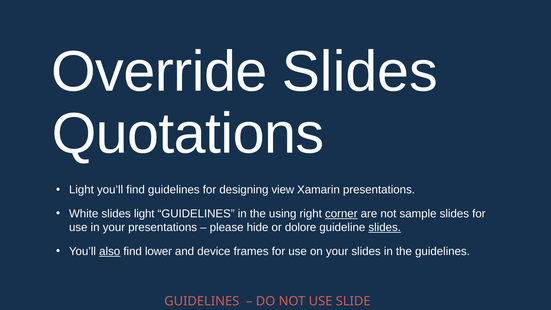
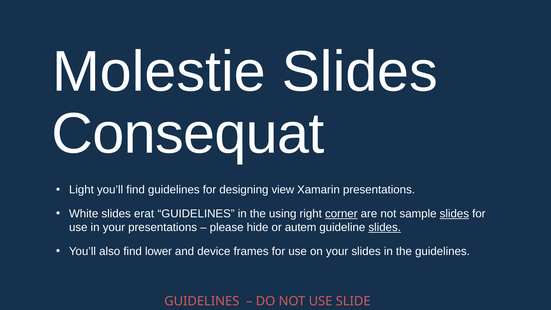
Override: Override -> Molestie (159, 72)
Quotations: Quotations -> Consequat (188, 134)
slides light: light -> erat (144, 214)
slides underline: none -> present (454, 214)
dolore: dolore -> autem (301, 227)
also underline: present -> none (110, 251)
